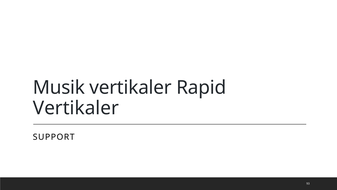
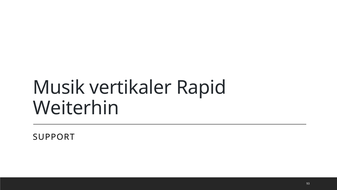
Vertikaler: Vertikaler -> Weiterhin (76, 108)
